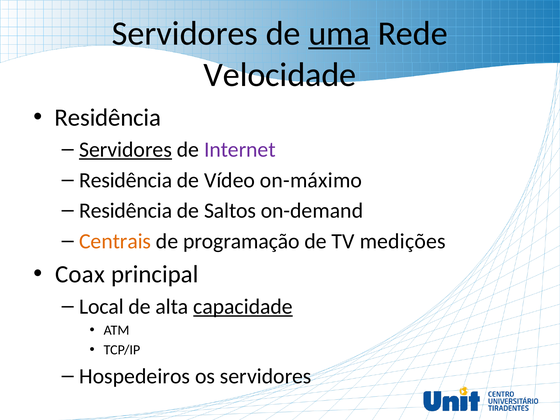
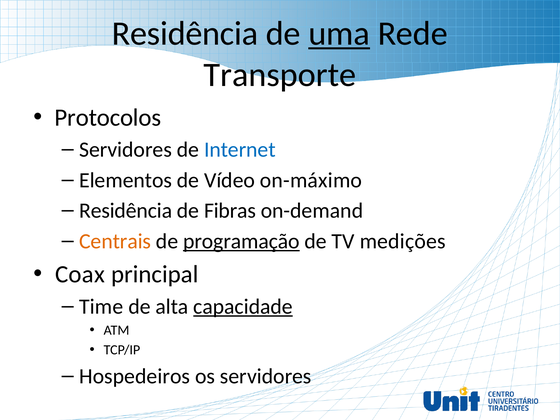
Servidores: Servidores -> Residência (185, 34)
Velocidade: Velocidade -> Transporte (280, 75)
Residência: Residência -> Protocolos (108, 117)
Servidores underline: present -> none (126, 150)
Internet colour: purple -> blue (240, 150)
Residência: Residência -> Elementos (126, 180)
Saltos: Saltos -> Fibras (230, 211)
programação underline: none -> present (241, 241)
Local: Local -> Time (101, 307)
